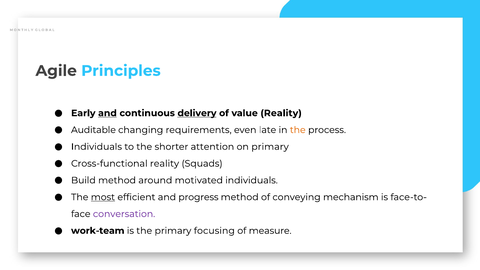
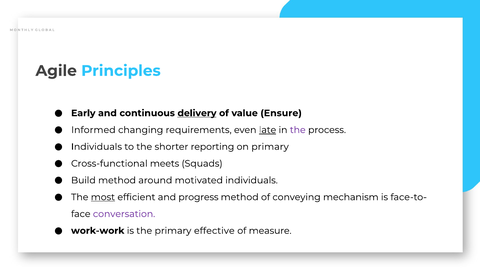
and underline: present -> none (107, 113)
value Reality: Reality -> Ensure (281, 113)
Auditable: Auditable -> Informed (93, 130)
late underline: none -> present (268, 130)
the colour: orange -> purple (298, 130)
attention: attention -> reporting (212, 147)
Cross-functional reality: reality -> meets (165, 164)
work-team: work-team -> work-work (98, 231)
focusing: focusing -> effective (214, 231)
